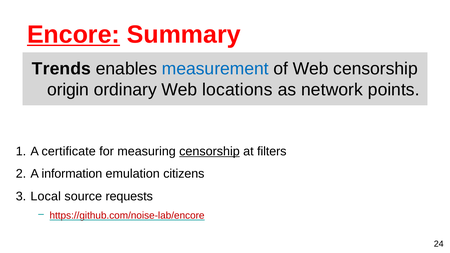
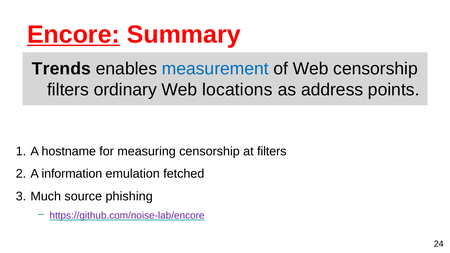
origin: origin -> filters (68, 90)
network: network -> address (332, 90)
certificate: certificate -> hostname (69, 151)
censorship underline: present -> none (210, 151)
citizens: citizens -> fetched (184, 174)
Local: Local -> Much (46, 196)
requests: requests -> phishing (129, 196)
https://github.com/noise-lab/encore colour: red -> purple (127, 216)
